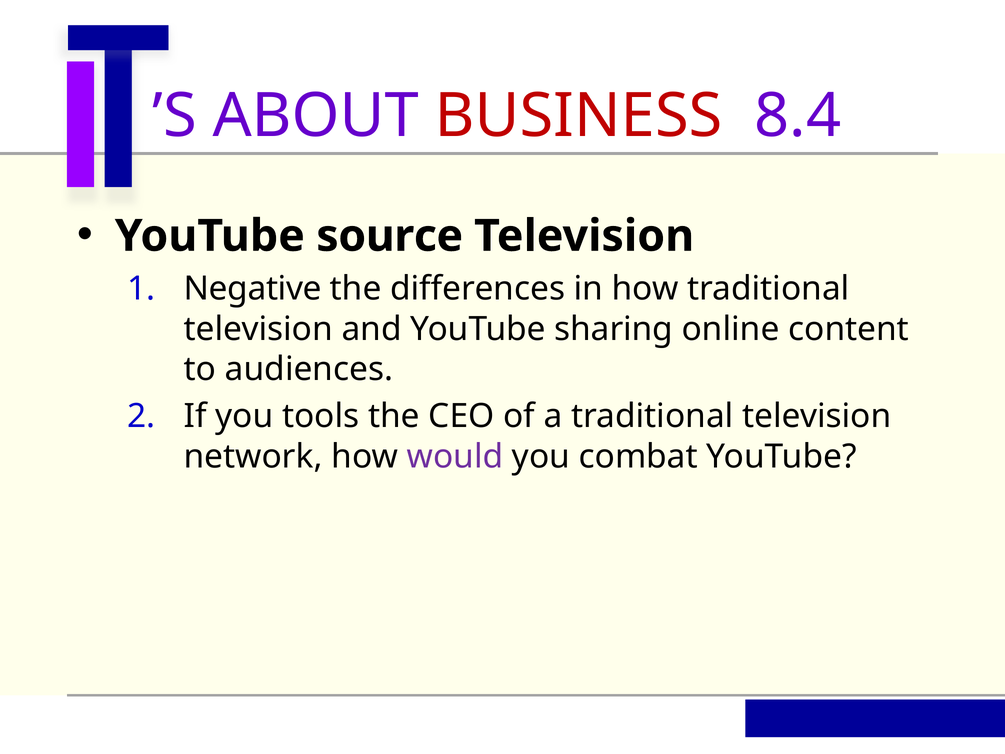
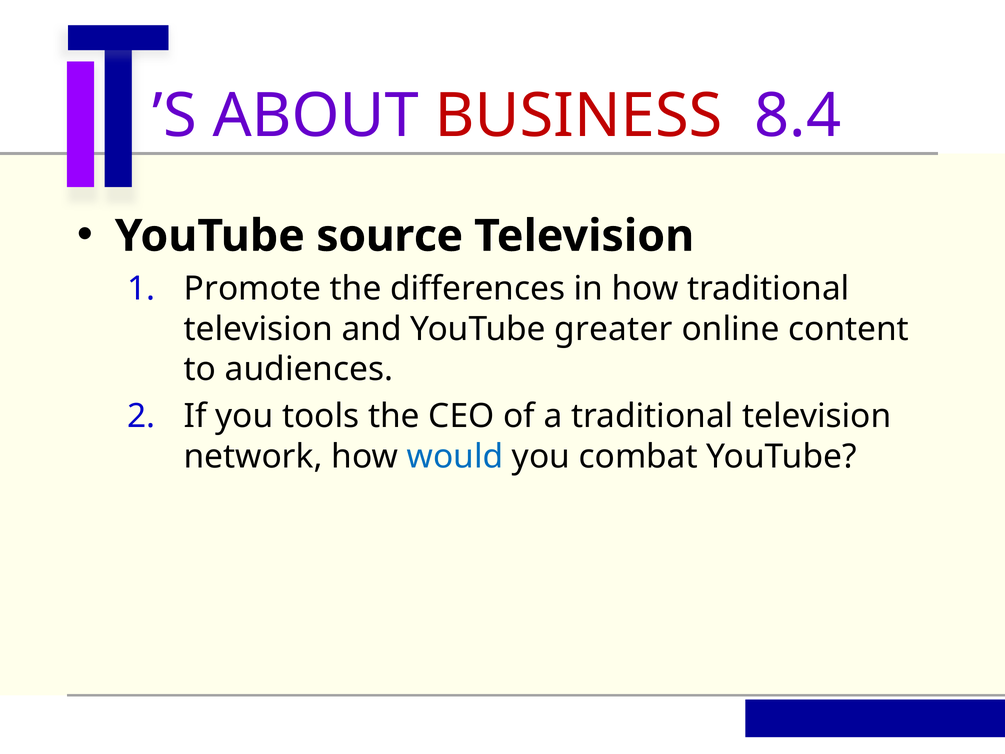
Negative: Negative -> Promote (252, 289)
sharing: sharing -> greater (614, 329)
would colour: purple -> blue (455, 456)
